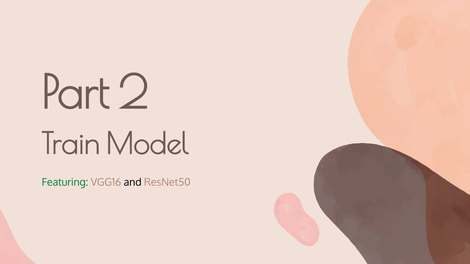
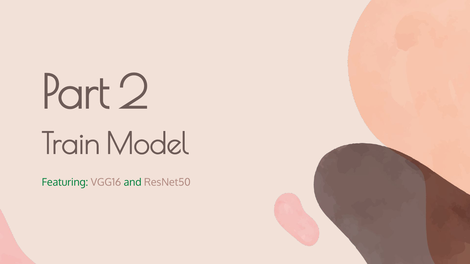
and colour: black -> green (133, 183)
